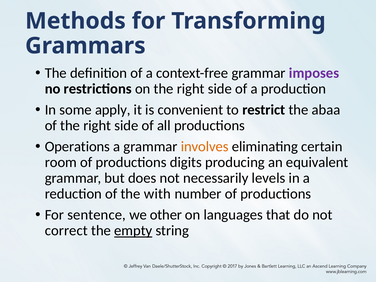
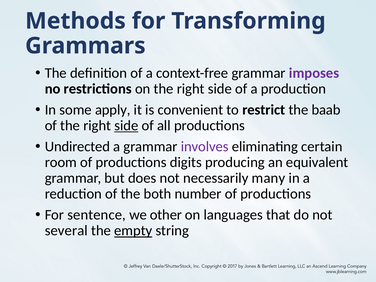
abaa: abaa -> baab (326, 110)
side underline: none -> present (126, 126)
Operations: Operations -> Undirected (77, 147)
involves colour: orange -> purple (205, 147)
levels: levels -> many (268, 178)
with: with -> both (158, 194)
correct: correct -> several (66, 231)
